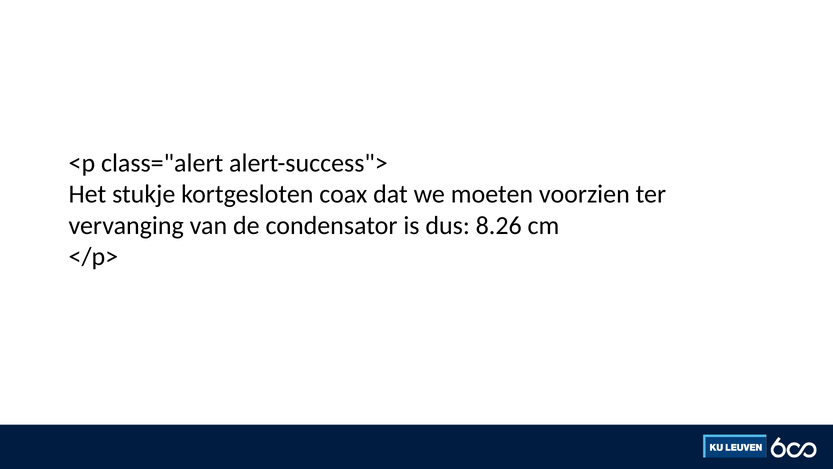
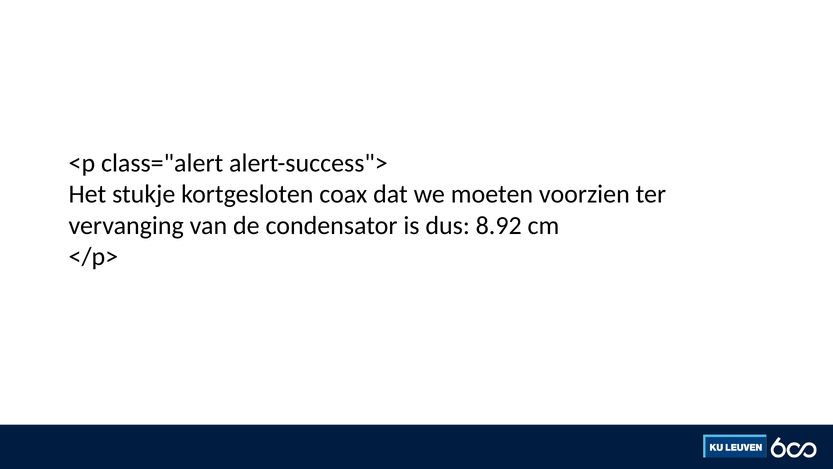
8.26: 8.26 -> 8.92 (499, 225)
